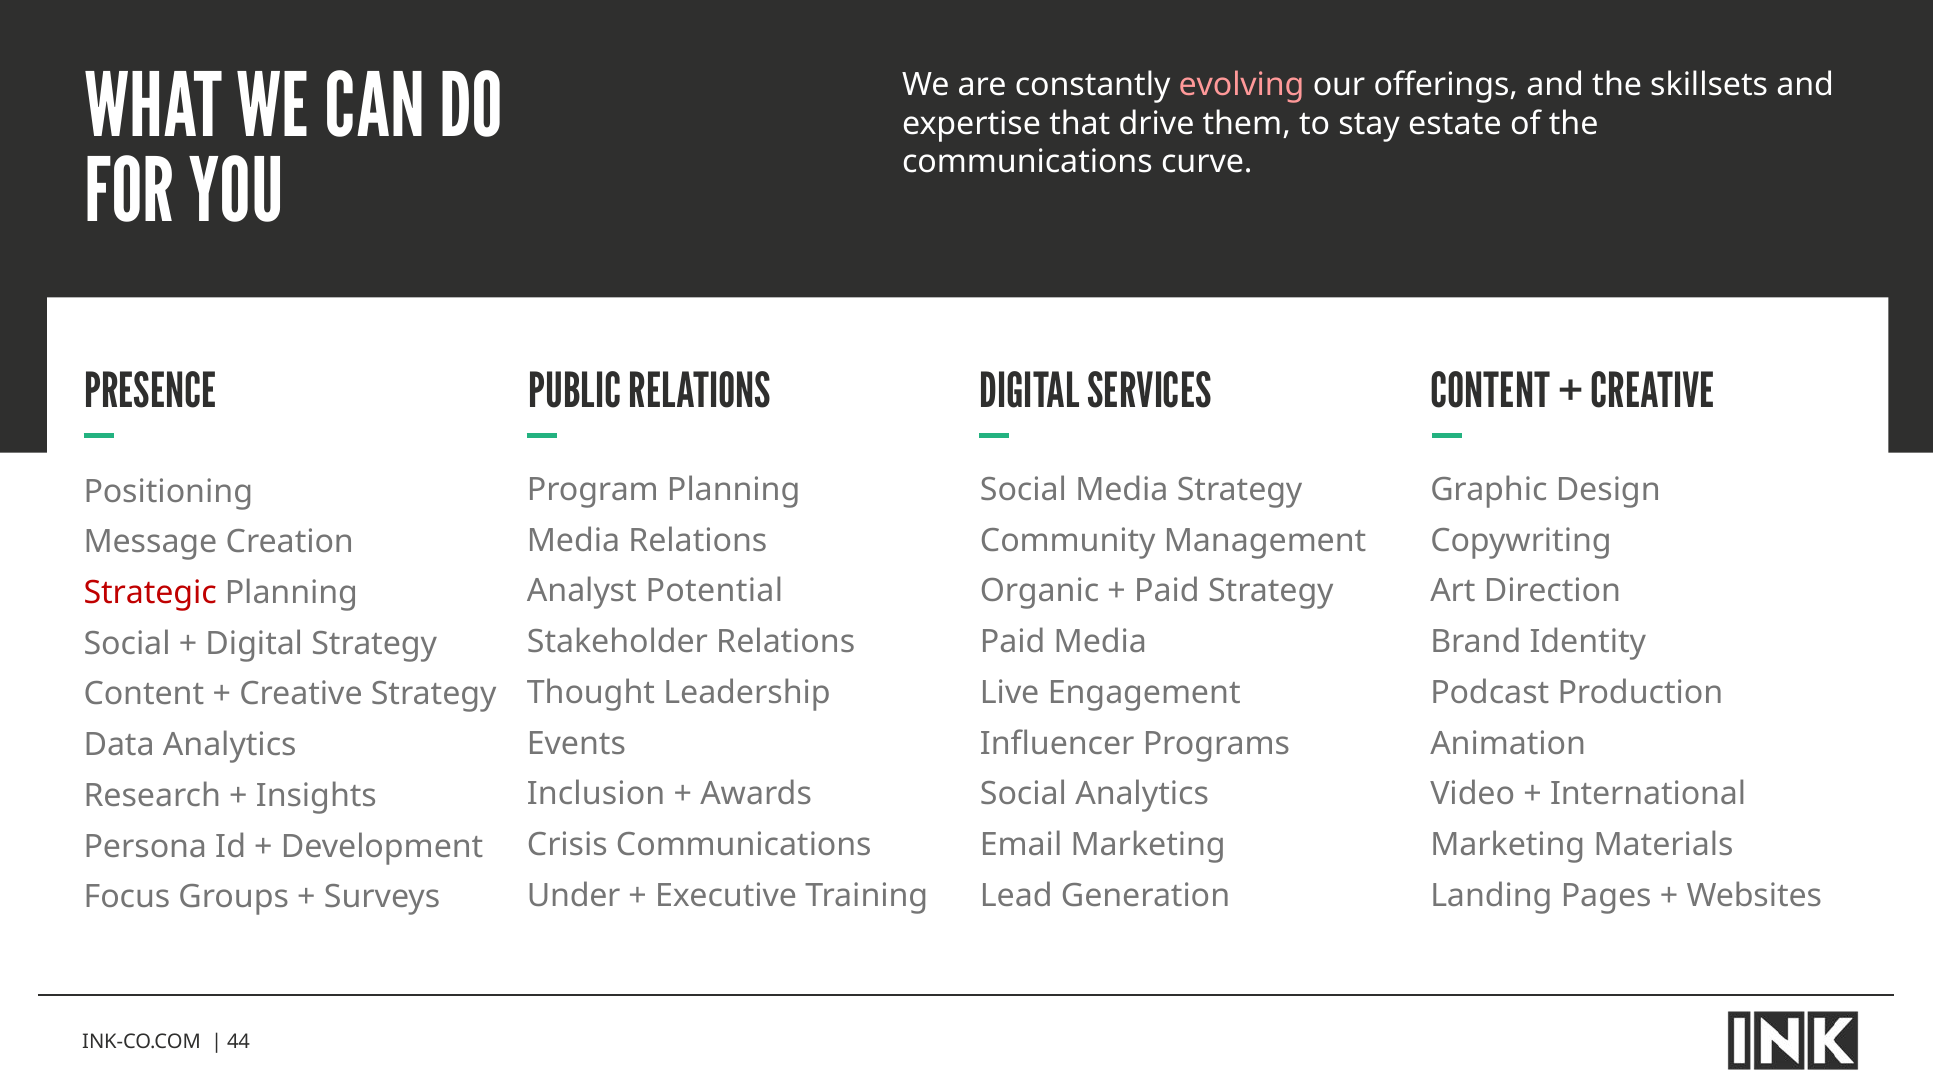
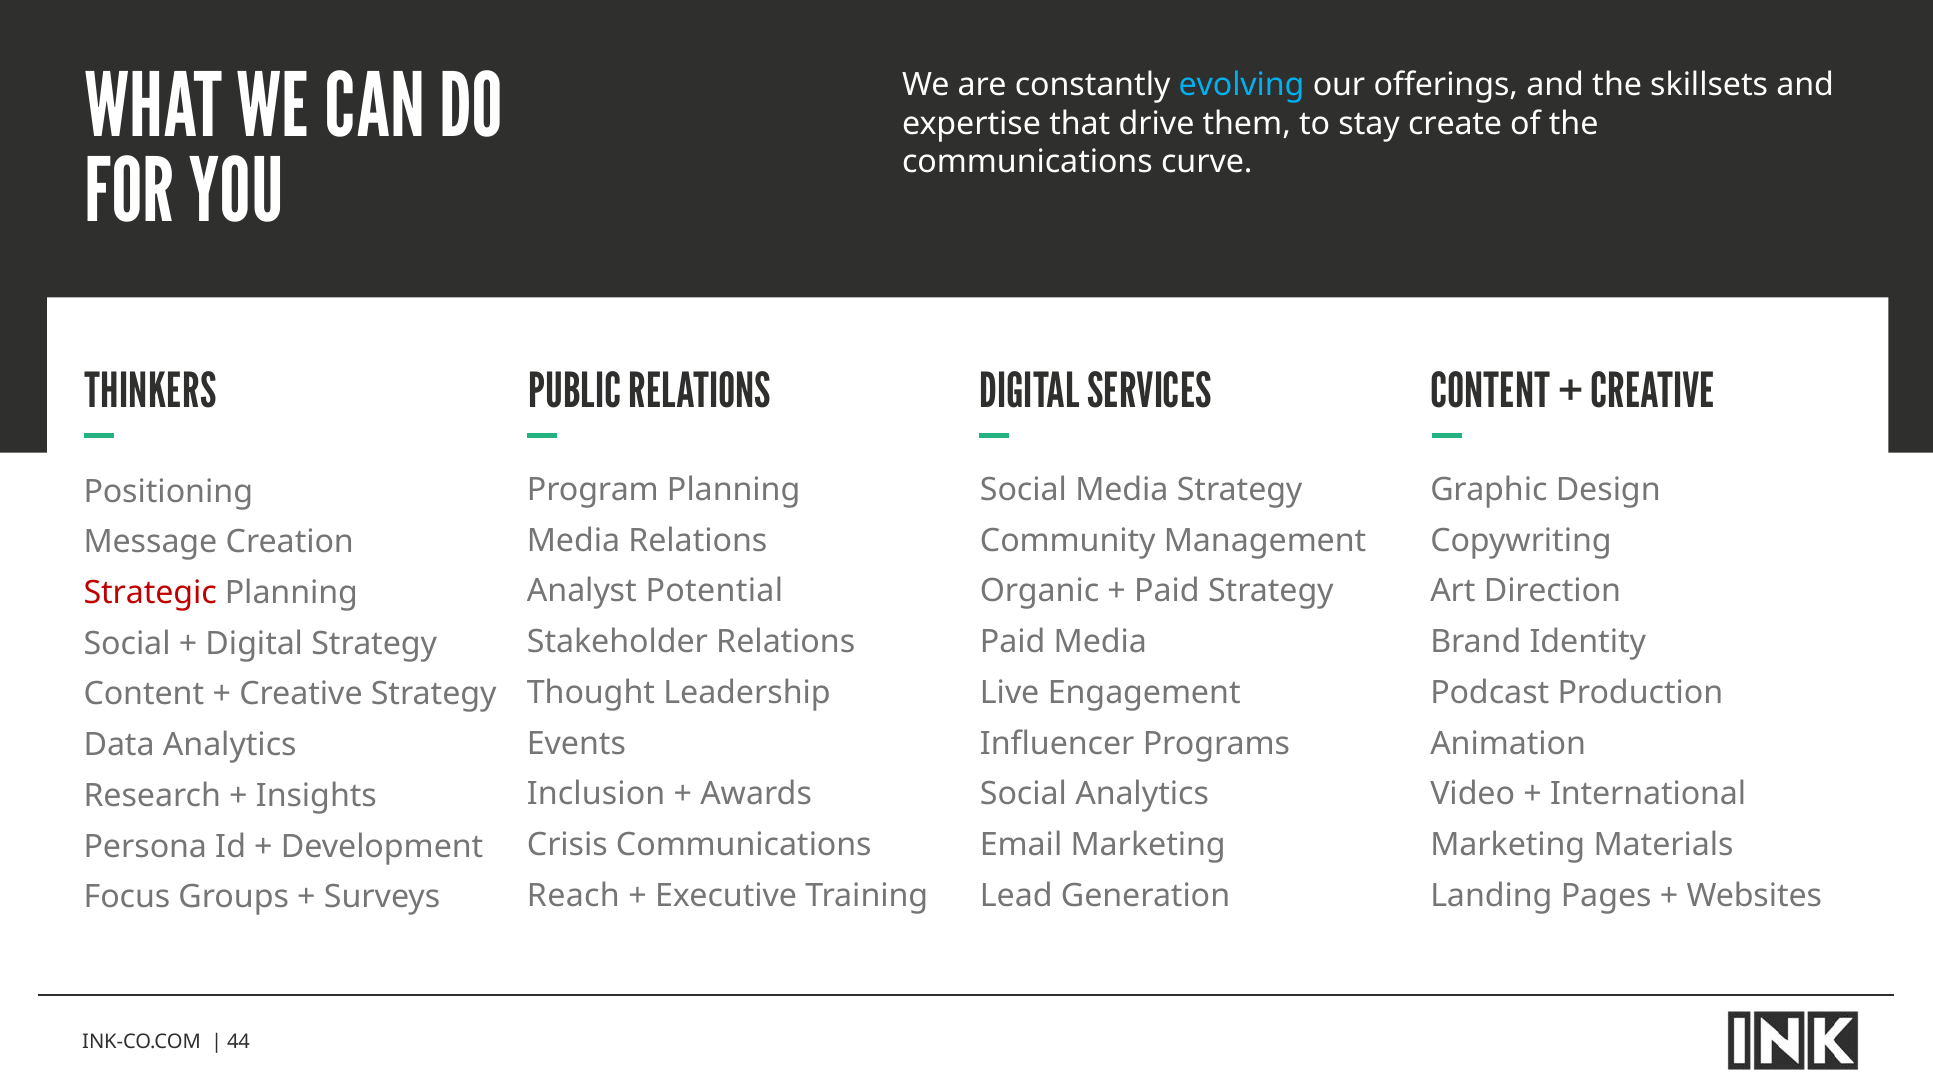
evolving colour: pink -> light blue (1242, 85)
estate: estate -> create (1455, 124)
PRESENCE: PRESENCE -> THINKERS (151, 391)
Under: Under -> Reach (573, 896)
